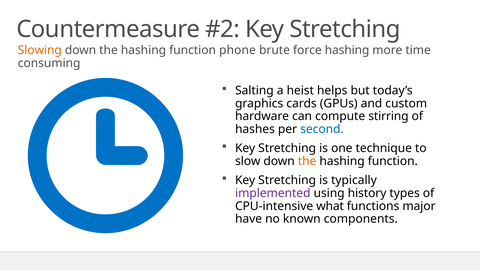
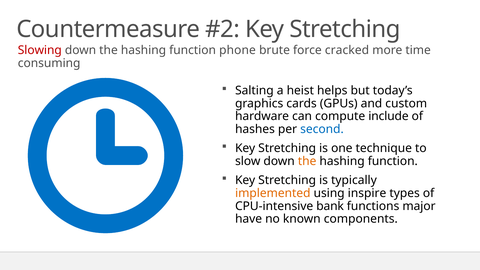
Slowing colour: orange -> red (40, 50)
force hashing: hashing -> cracked (347, 50)
stirring: stirring -> include (388, 116)
implemented colour: purple -> orange (273, 193)
history: history -> inspire (367, 193)
what: what -> bank (330, 206)
